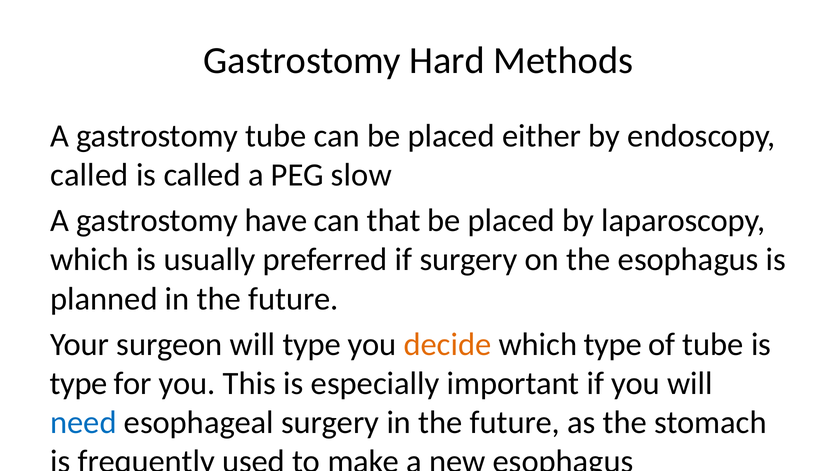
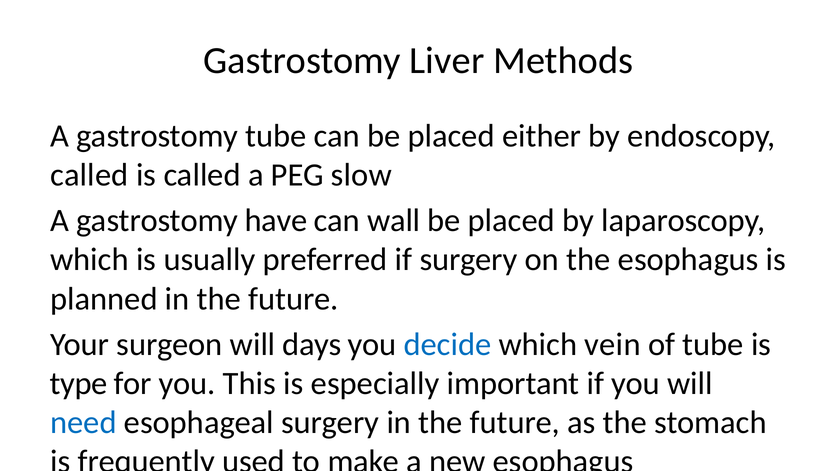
Hard: Hard -> Liver (447, 61)
that: that -> wall (394, 221)
will type: type -> days (312, 344)
decide colour: orange -> blue (447, 344)
which type: type -> vein (613, 344)
